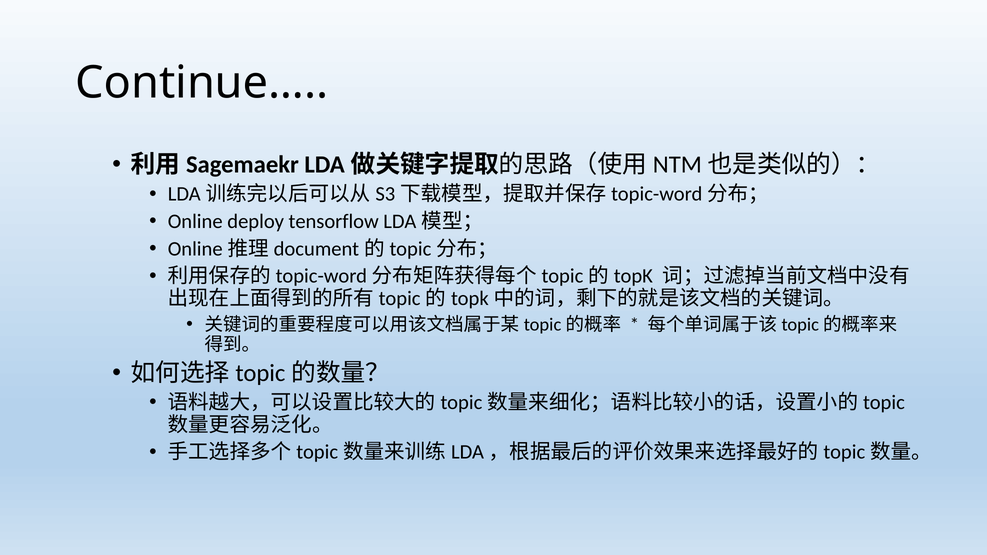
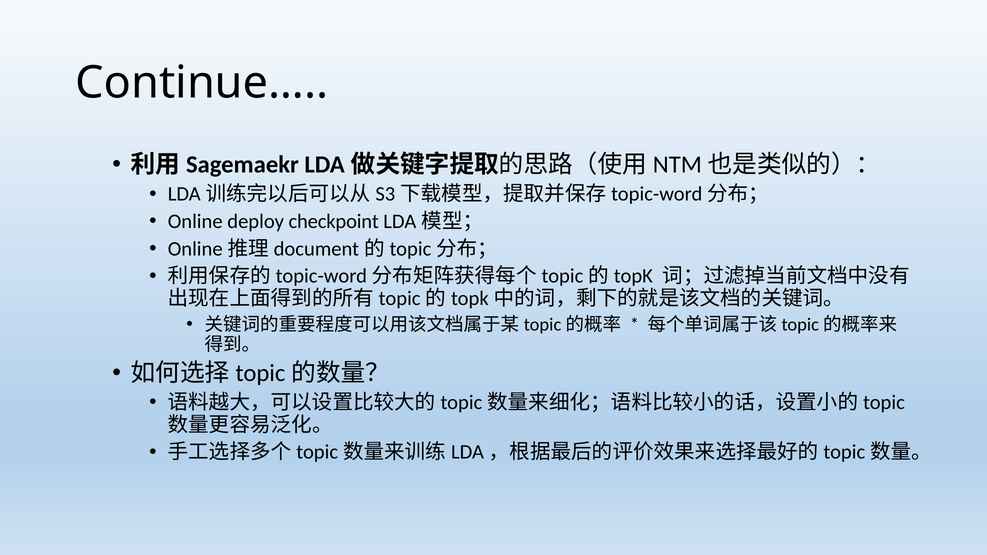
tensorflow: tensorflow -> checkpoint (334, 222)
